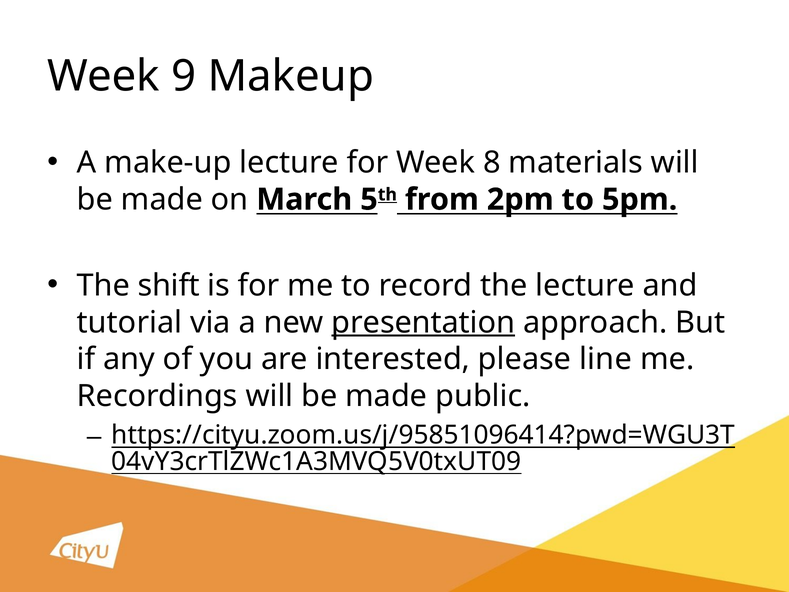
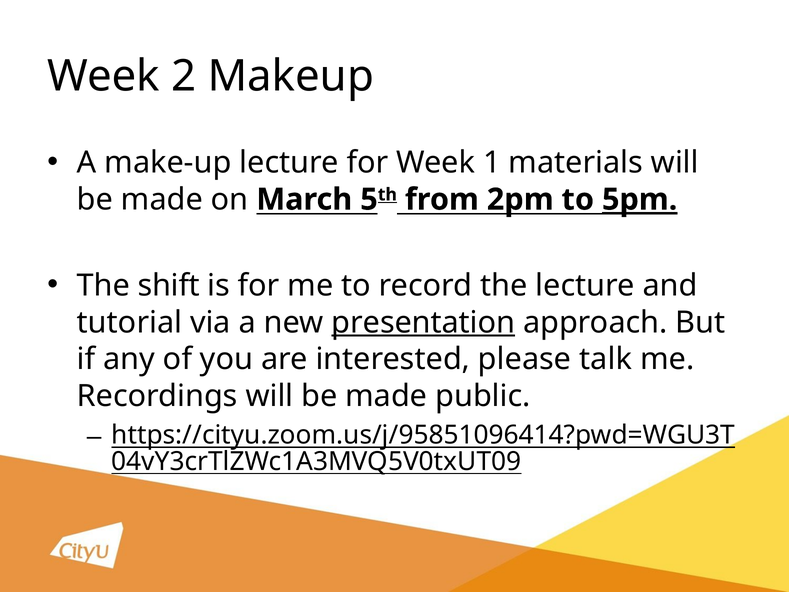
9: 9 -> 2 (184, 76)
8: 8 -> 1 (492, 163)
5pm underline: none -> present (640, 199)
line: line -> talk (606, 359)
